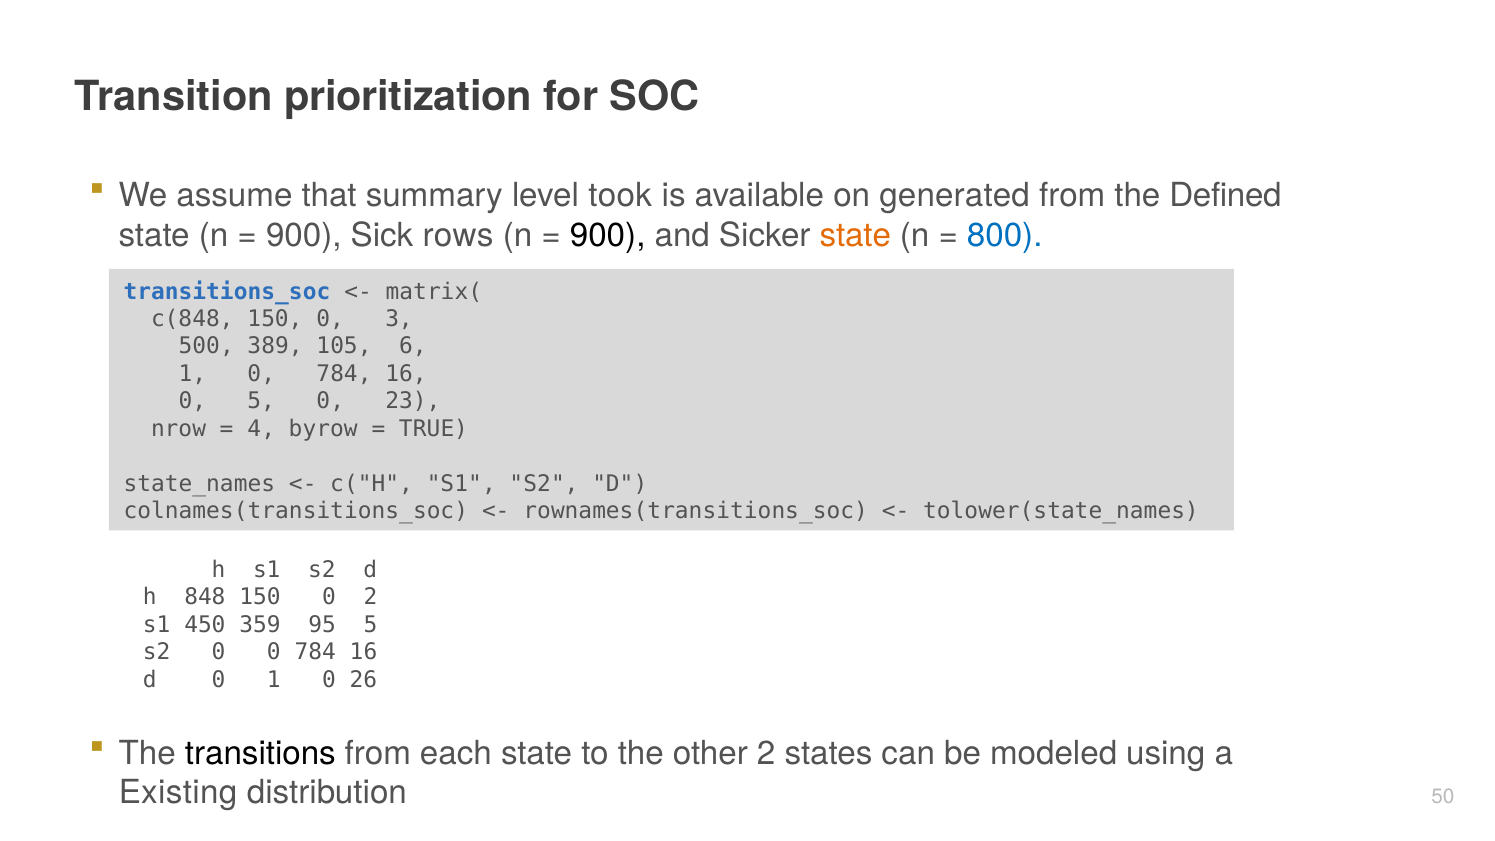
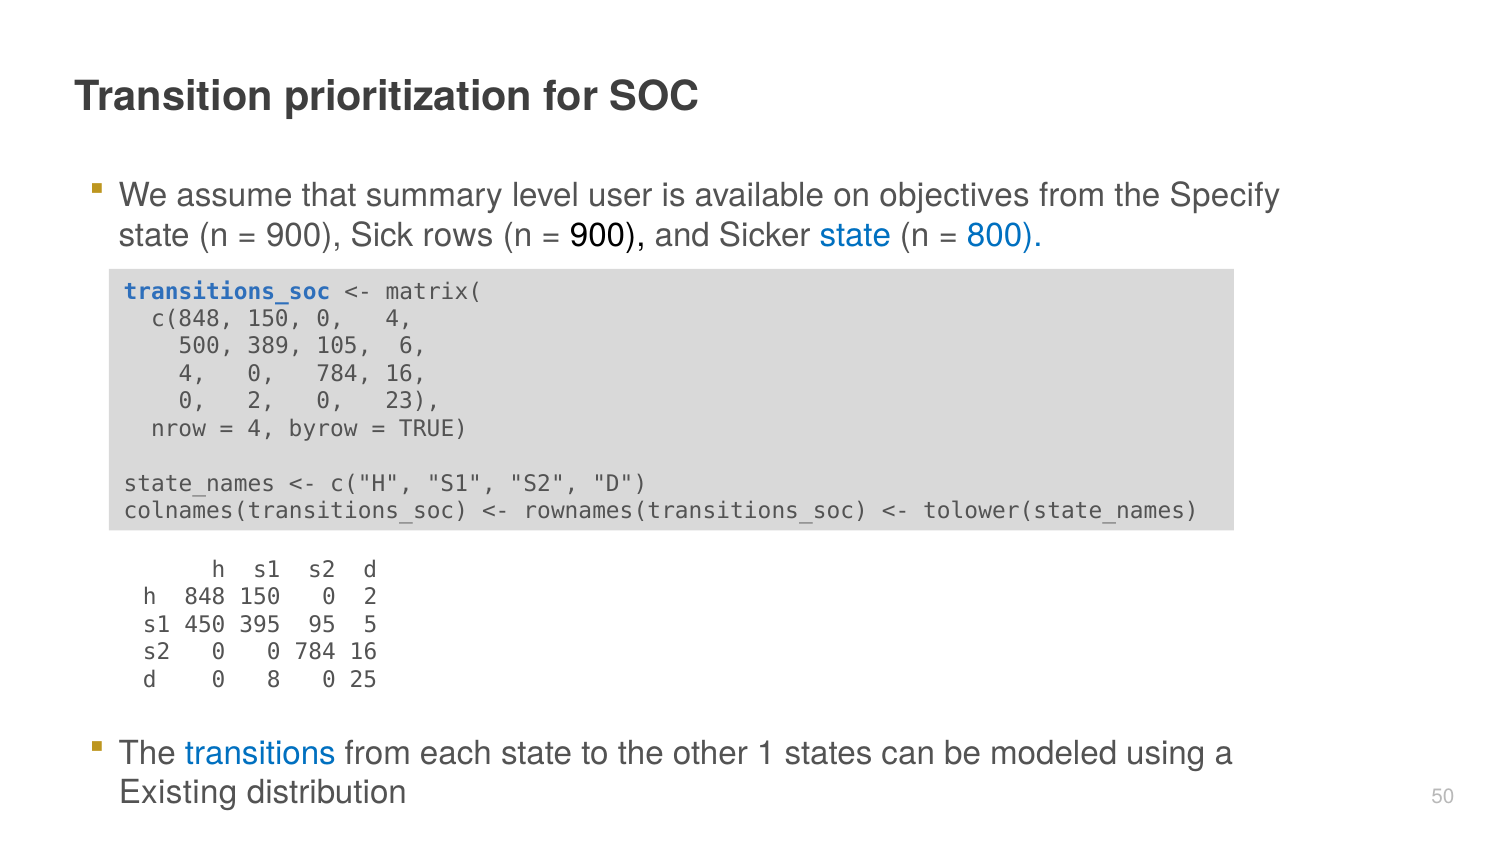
took: took -> user (620, 195)
generated: generated -> objectives (955, 195)
Defined: Defined -> Specify (1225, 195)
state colour: orange -> blue (855, 235)
0 3: 3 -> 4 (399, 319)
1: 1 -> 4 (192, 374)
5: 5 -> 2 (261, 401)
359: 359 -> 395 (260, 625)
0 1: 1 -> 8 (274, 680)
26: 26 -> 25 (363, 680)
transitions colour: black -> blue (260, 753)
other 2: 2 -> 1 (766, 753)
